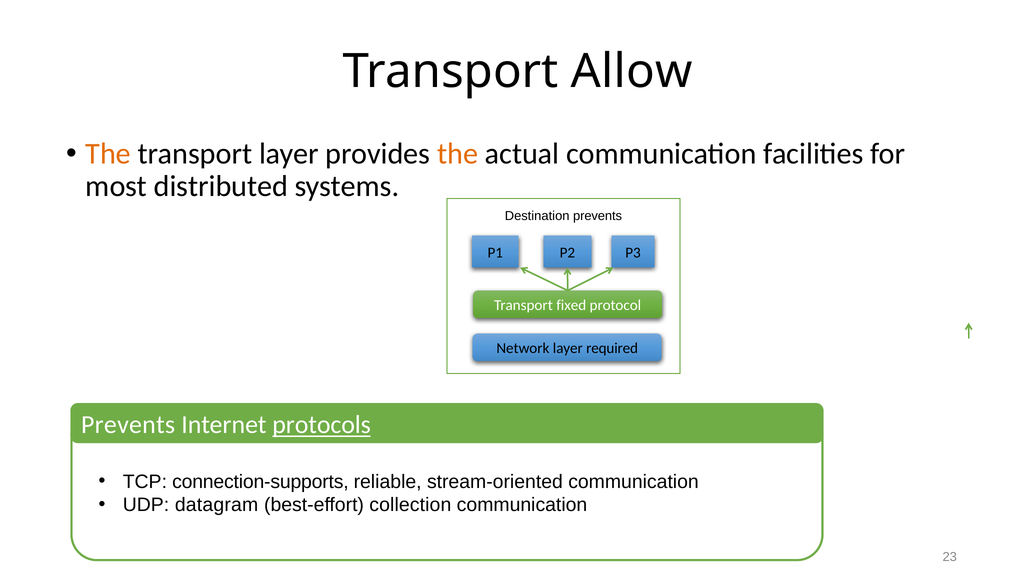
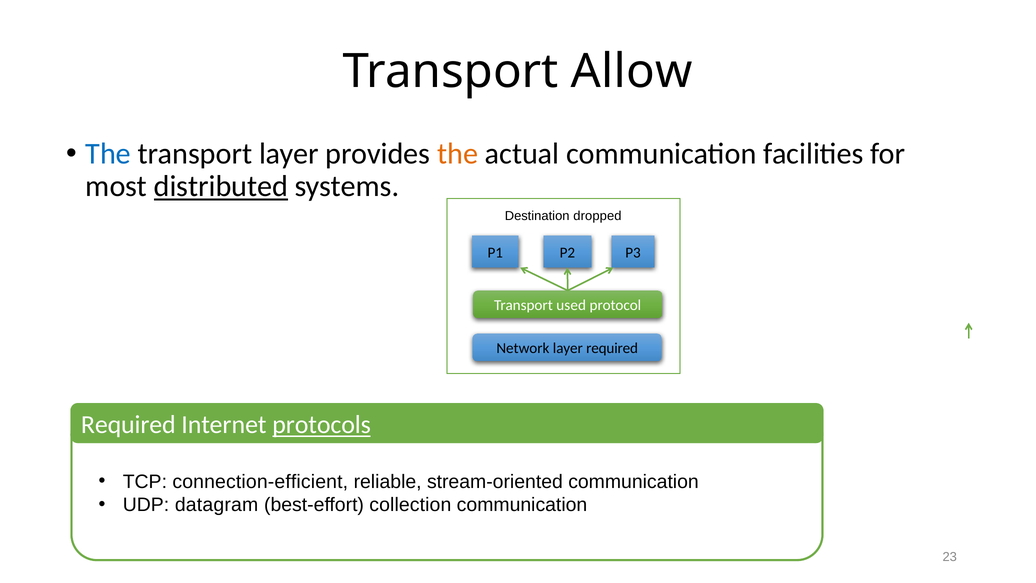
The colour: orange -> blue (108, 154)
distributed underline: none -> present (221, 186)
Destination prevents: prevents -> dropped (597, 216)
fixed: fixed -> used (571, 305)
Prevents: Prevents -> Required (128, 425)
connection-supports: connection-supports -> connection-efficient (260, 481)
